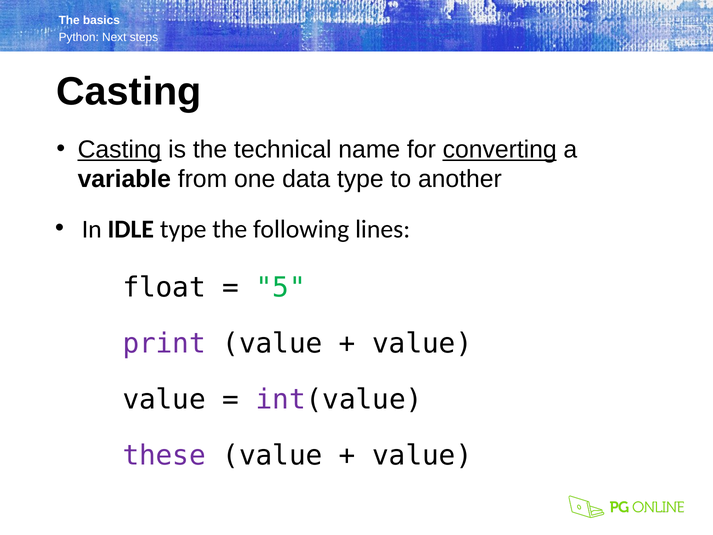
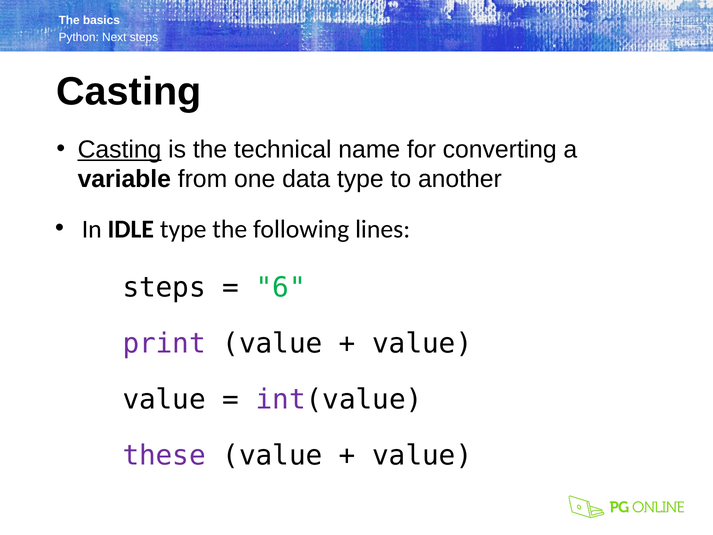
converting underline: present -> none (500, 149)
float: float -> steps (164, 287)
5: 5 -> 6 (281, 287)
